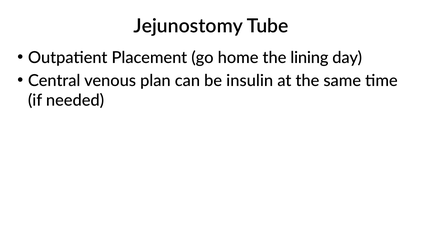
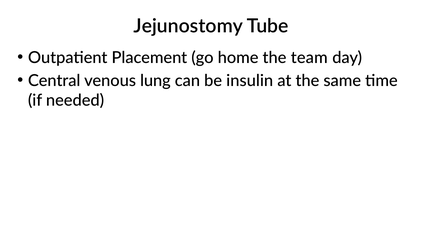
lining: lining -> team (309, 58)
plan: plan -> lung (155, 81)
